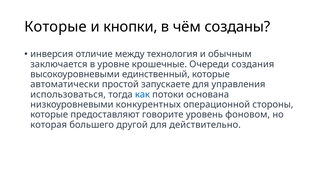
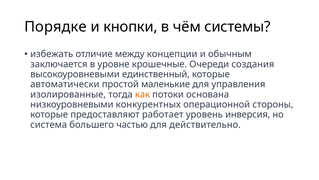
Которые: Которые -> Порядке (56, 27)
созданы: созданы -> системы (237, 27)
инверсия: инверсия -> избежать (52, 54)
технология: технология -> концепции (172, 54)
запускаете: запускаете -> маленькие (166, 84)
использоваться: использоваться -> изолированные (68, 94)
как colour: blue -> orange (142, 94)
говорите: говорите -> работает (163, 114)
фоновом: фоновом -> инверсия (248, 114)
которая: которая -> система (49, 124)
другой: другой -> частью (132, 124)
